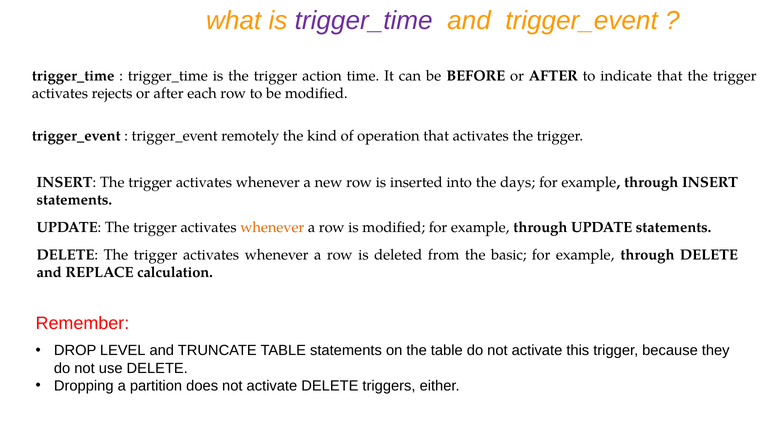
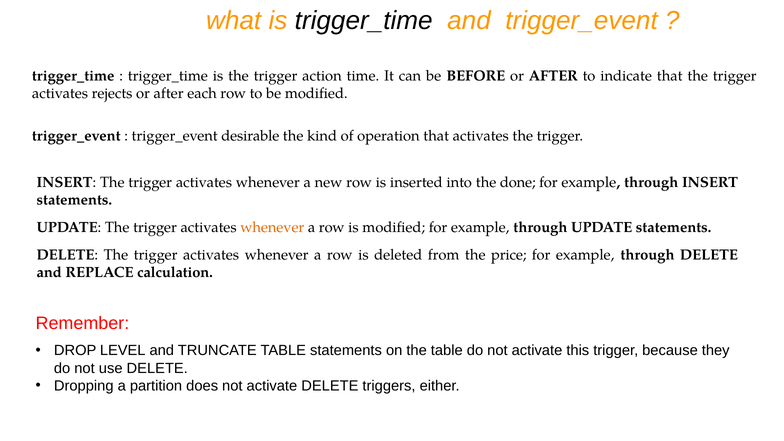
trigger_time colour: purple -> black (364, 20)
remotely: remotely -> desirable (250, 136)
days: days -> done (518, 182)
basic: basic -> price (509, 255)
